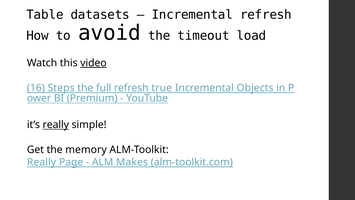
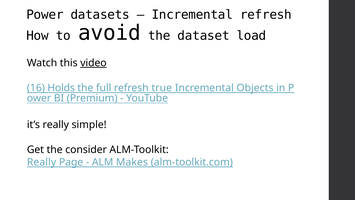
Table: Table -> Power (45, 15)
timeout: timeout -> dataset (204, 36)
Steps: Steps -> Holds (61, 88)
really underline: present -> none (56, 125)
memory: memory -> consider (86, 149)
